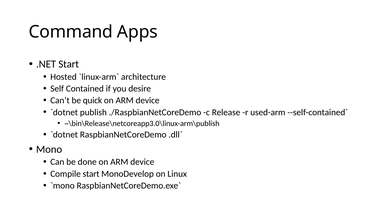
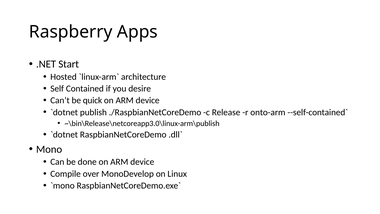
Command: Command -> Raspberry (71, 32)
used-arm: used-arm -> onto-arm (268, 112)
Compile start: start -> over (91, 174)
